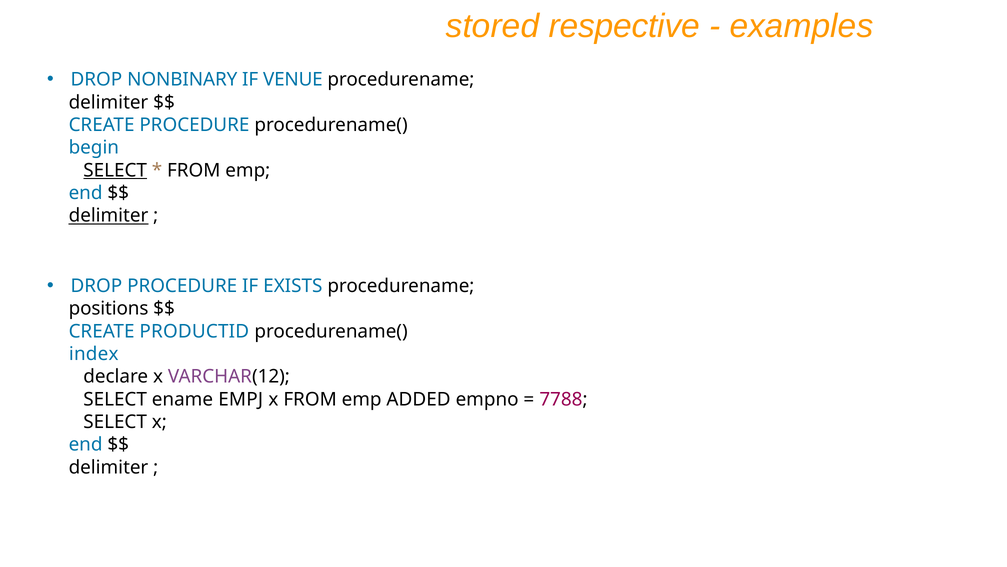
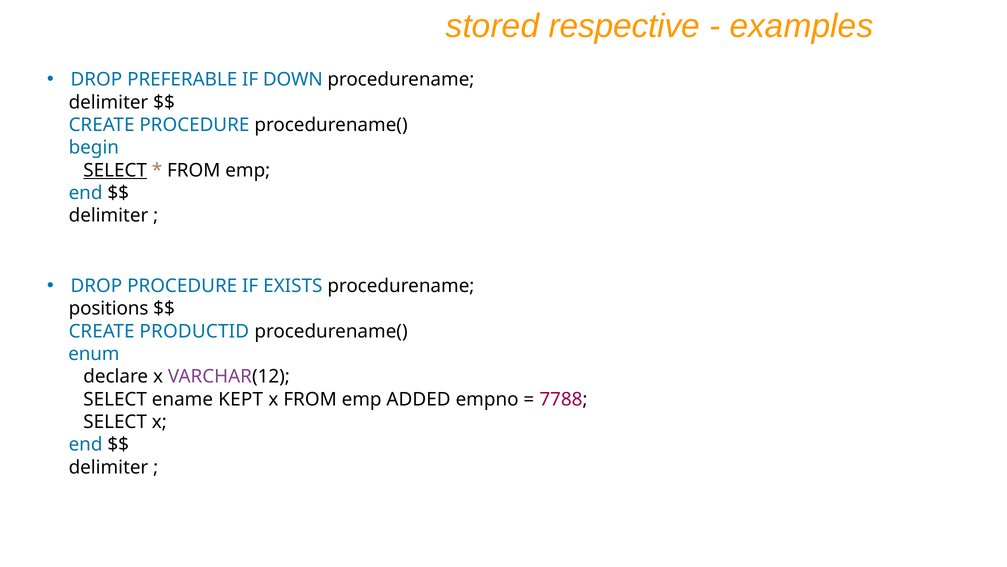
NONBINARY: NONBINARY -> PREFERABLE (182, 80)
VENUE: VENUE -> DOWN (293, 80)
delimiter underline: present -> none (108, 215)
index: index -> enum (94, 354)
EMPJ: EMPJ -> KEPT (241, 399)
